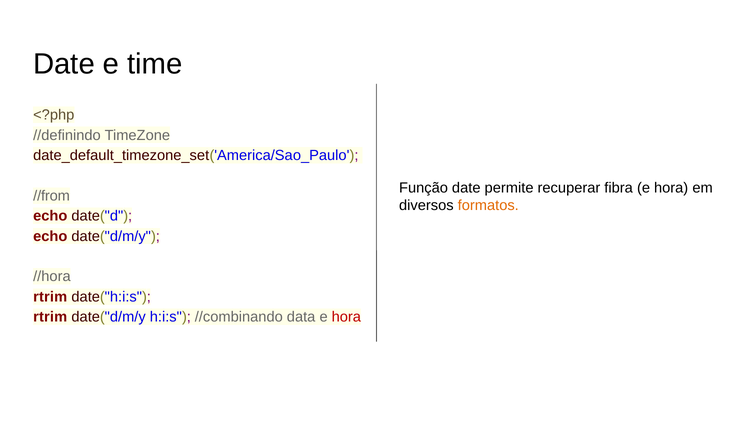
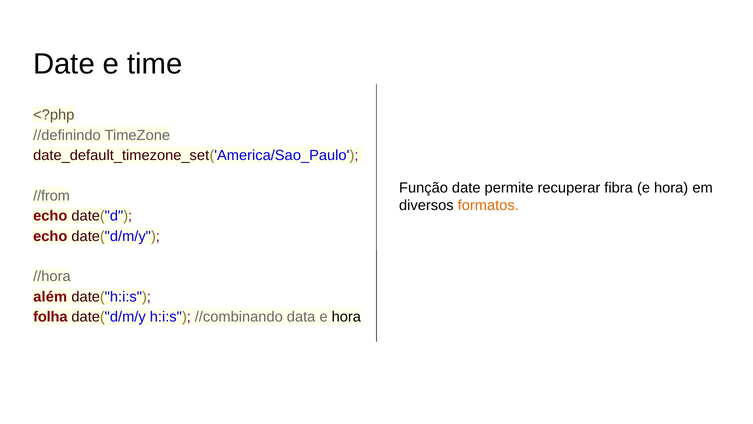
rtrim: rtrim -> além (50, 297)
rtrim: rtrim -> folha (50, 317)
hora colour: red -> black (346, 317)
